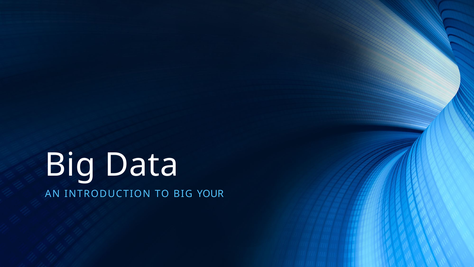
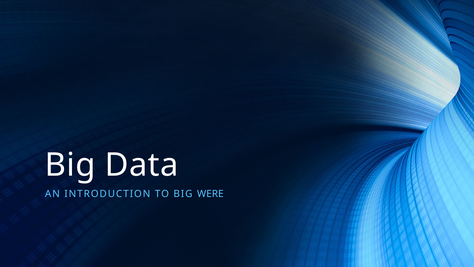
YOUR: YOUR -> WERE (210, 194)
